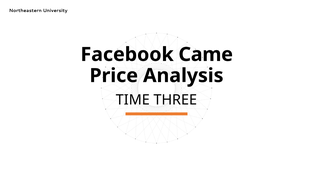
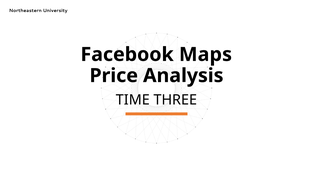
Came: Came -> Maps (205, 55)
